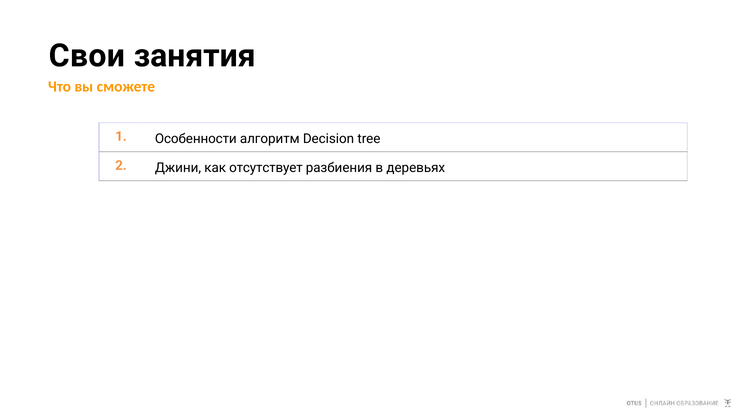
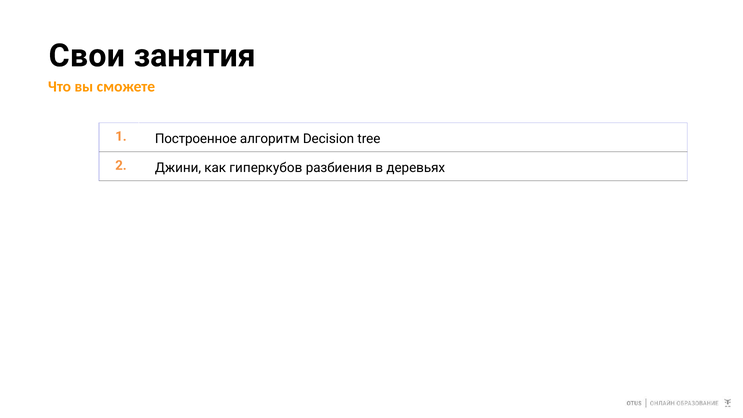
Особенности: Особенности -> Построенное (196, 139)
отсутствует: отсутствует -> гиперкубов (266, 168)
